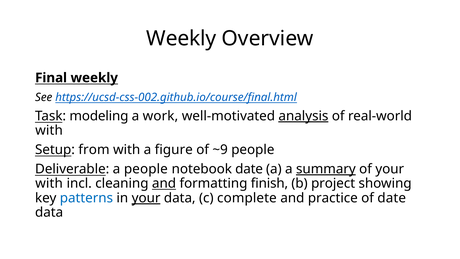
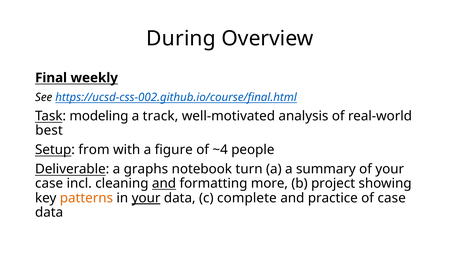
Weekly: Weekly -> During (181, 39)
work: work -> track (160, 116)
analysis underline: present -> none (303, 116)
with: with -> best (49, 130)
~9: ~9 -> ~4 (220, 150)
a people: people -> graphs (146, 169)
notebook date: date -> turn (249, 169)
summary underline: present -> none (326, 169)
with: with -> case (49, 183)
finish: finish -> more (269, 183)
patterns colour: blue -> orange (86, 198)
of date: date -> case (392, 198)
